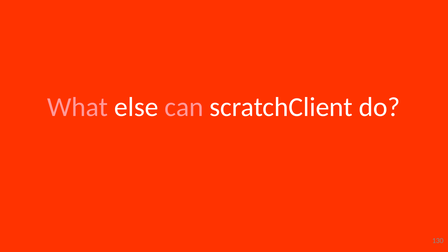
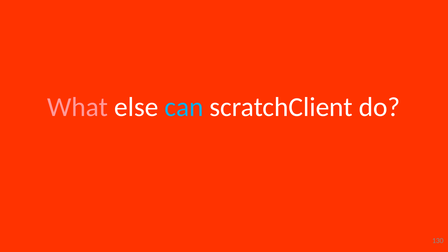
can colour: pink -> light blue (184, 107)
